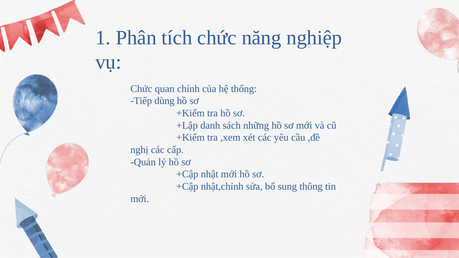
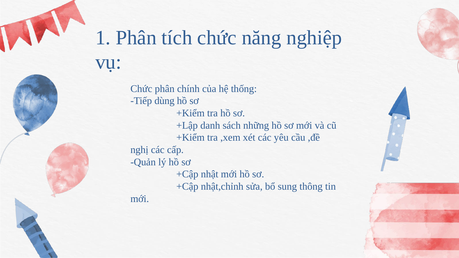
Chức quan: quan -> phân (165, 89)
